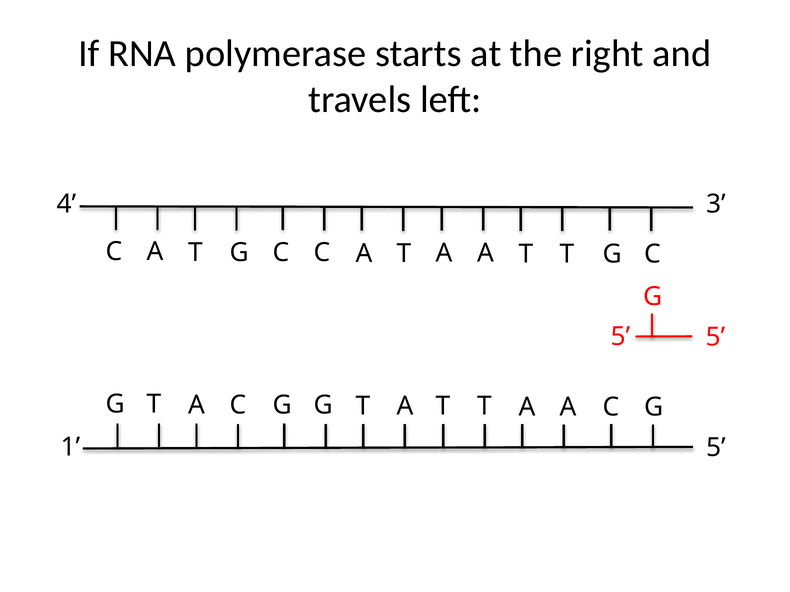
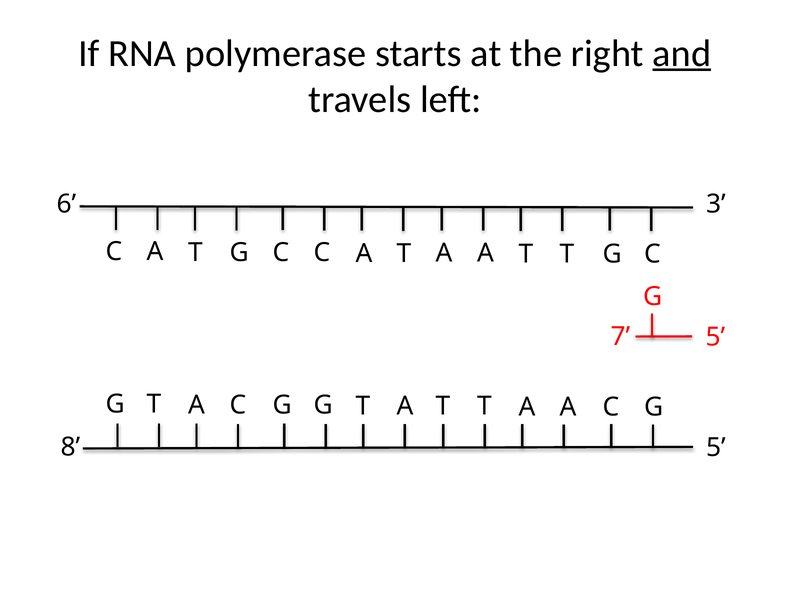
and underline: none -> present (682, 53)
4: 4 -> 6 (66, 204)
5: 5 -> 7 (620, 337)
1: 1 -> 8 (71, 448)
